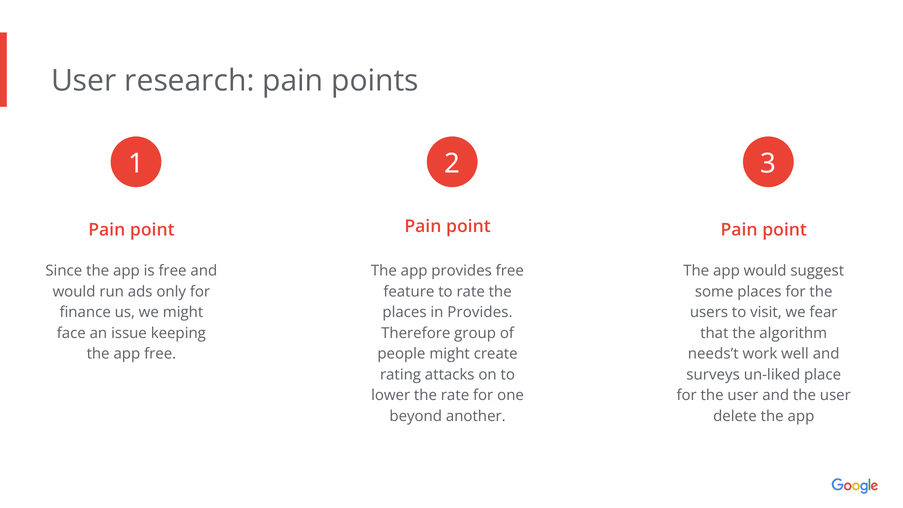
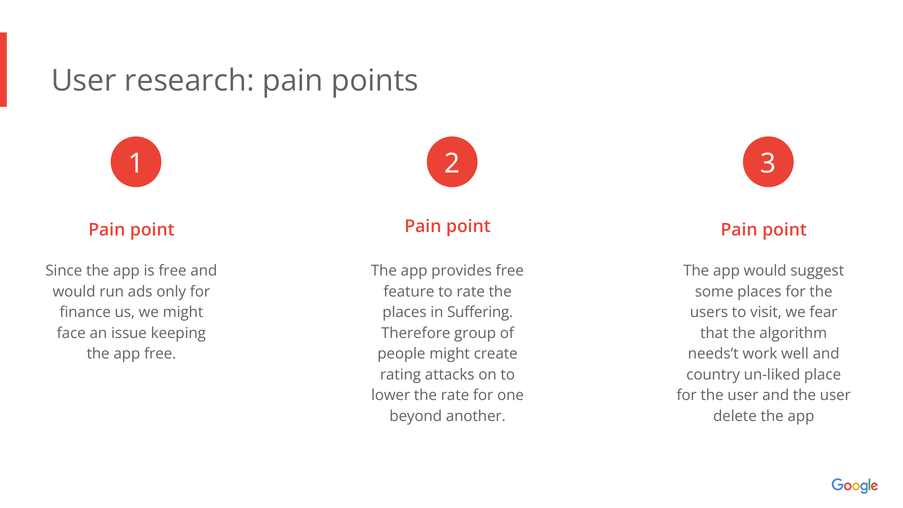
in Provides: Provides -> Suffering (480, 312)
surveys: surveys -> country (713, 375)
